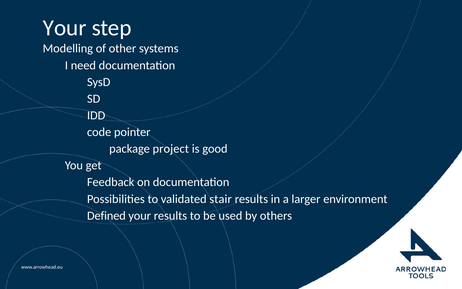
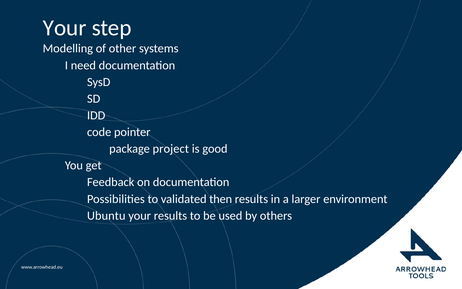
stair: stair -> then (221, 199)
Defined: Defined -> Ubuntu (106, 215)
